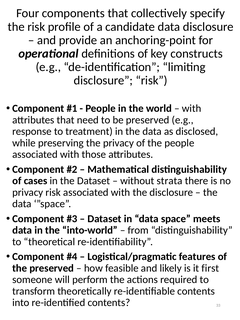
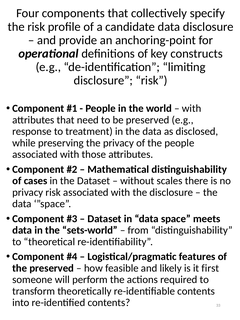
strata: strata -> scales (170, 181)
into-world: into-world -> sets-world (90, 230)
